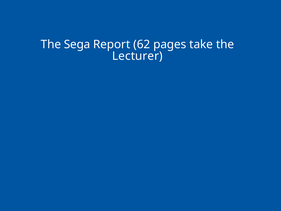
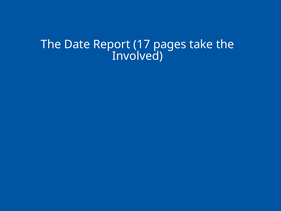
Sega: Sega -> Date (77, 44)
62: 62 -> 17 (142, 44)
Lecturer: Lecturer -> Involved (137, 56)
